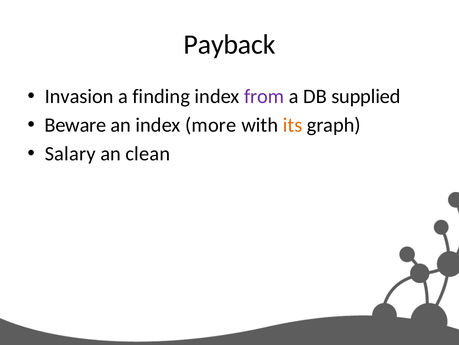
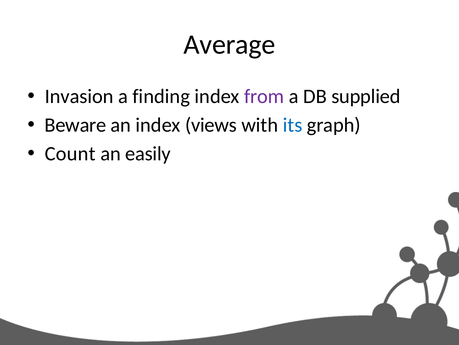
Payback: Payback -> Average (230, 44)
more: more -> views (211, 125)
its colour: orange -> blue (293, 125)
Salary: Salary -> Count (70, 153)
clean: clean -> easily (148, 153)
